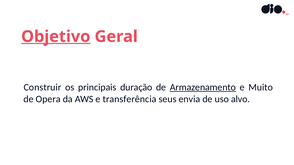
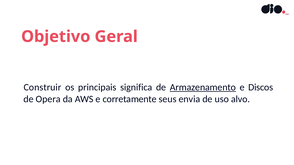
Objetivo underline: present -> none (56, 37)
duração: duração -> significa (136, 87)
Muito: Muito -> Discos (261, 87)
transferência: transferência -> corretamente (130, 99)
